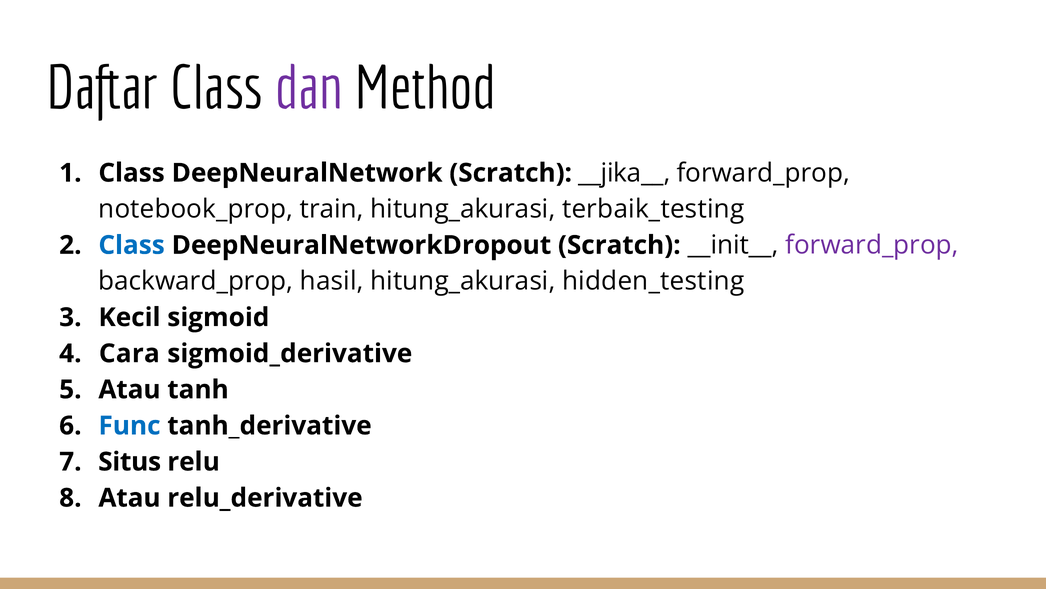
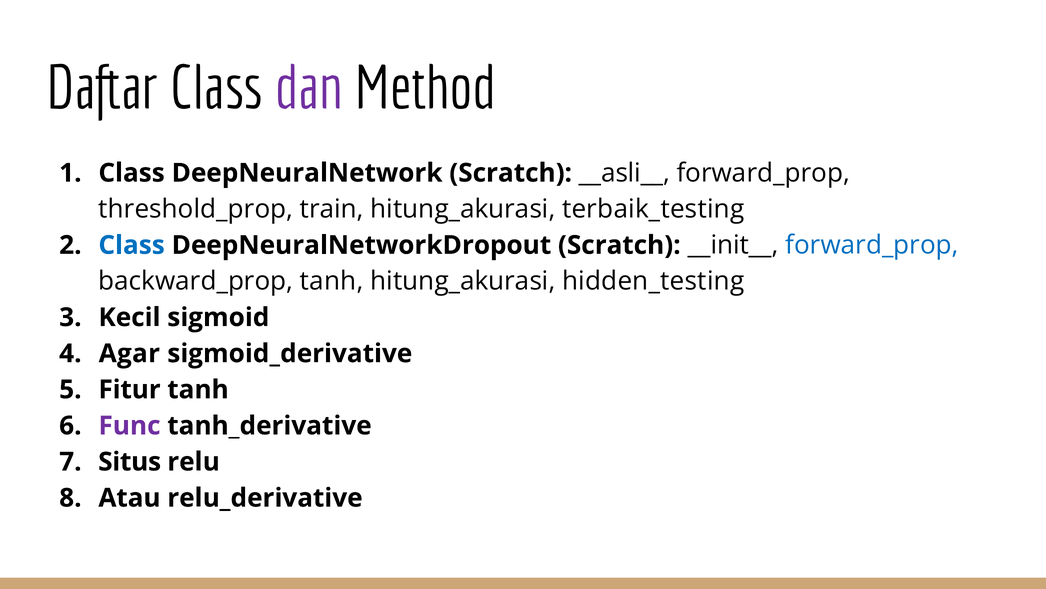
__jika__: __jika__ -> __asli__ (624, 173)
notebook_prop: notebook_prop -> threshold_prop (196, 209)
forward_prop colour: purple -> blue (872, 245)
backward_prop hasil: hasil -> tanh (332, 281)
Cara: Cara -> Agar (129, 353)
Atau: Atau -> Fitur (130, 389)
Func colour: blue -> purple (129, 425)
